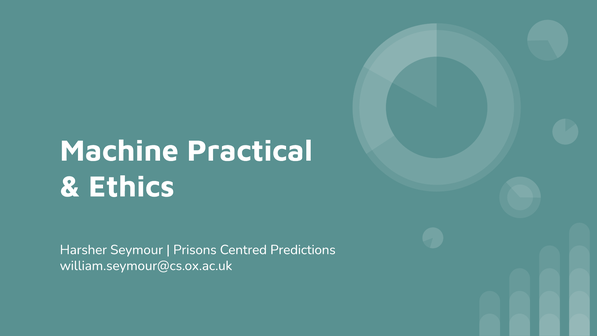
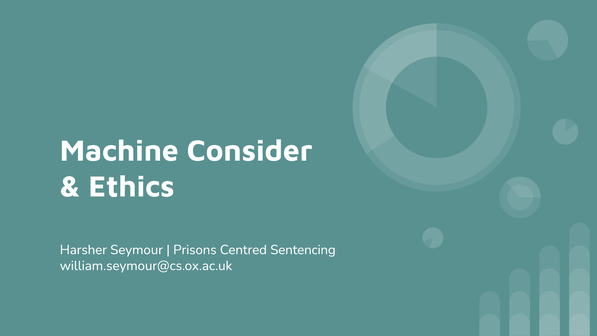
Practical: Practical -> Consider (250, 151)
Predictions: Predictions -> Sentencing (303, 250)
